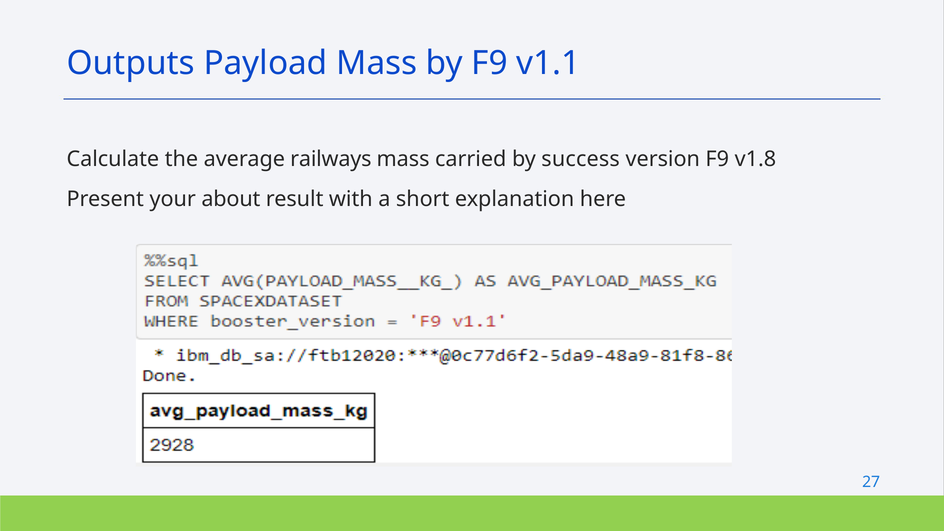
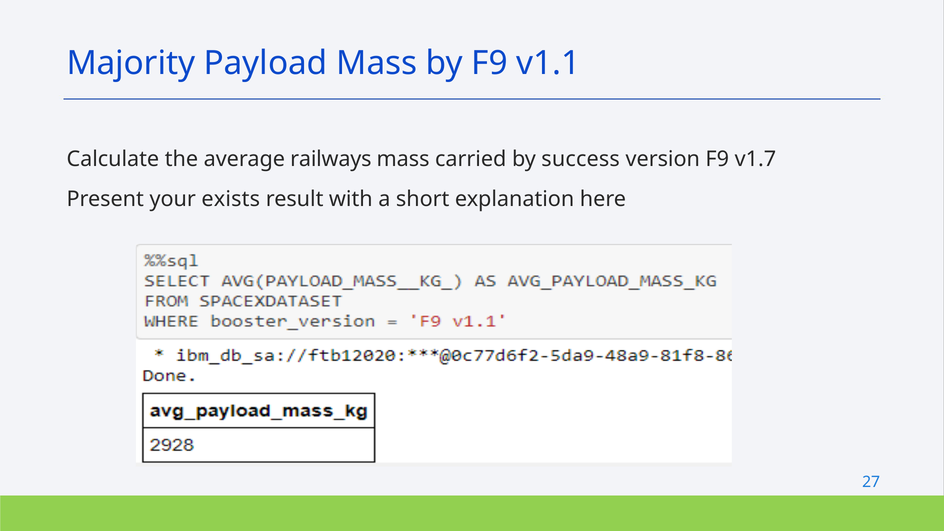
Outputs: Outputs -> Majority (131, 63)
v1.8: v1.8 -> v1.7 (755, 159)
about: about -> exists (231, 199)
